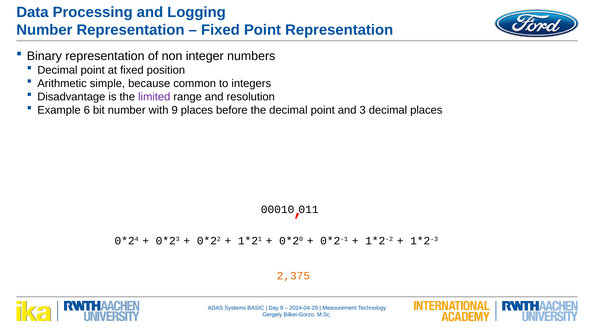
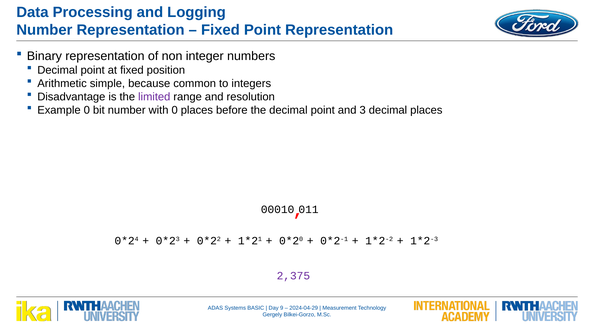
Example 6: 6 -> 0 (87, 110)
with 9: 9 -> 0 (175, 110)
2,375 colour: orange -> purple (293, 276)
